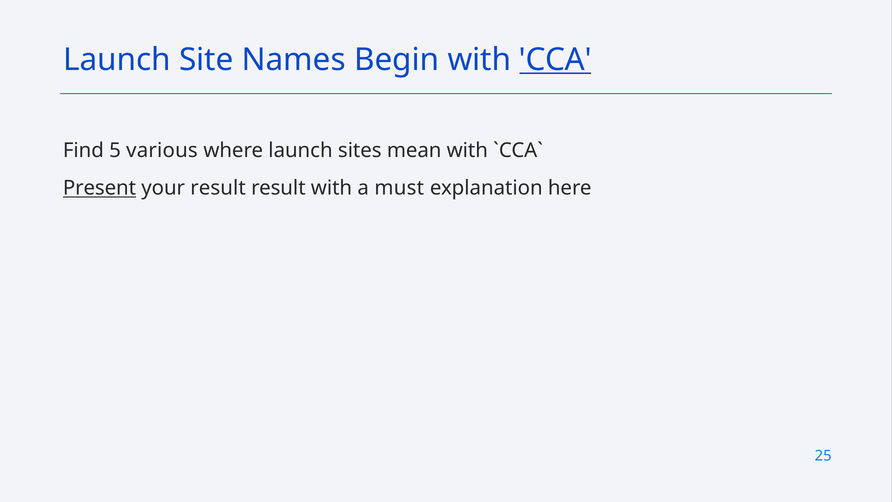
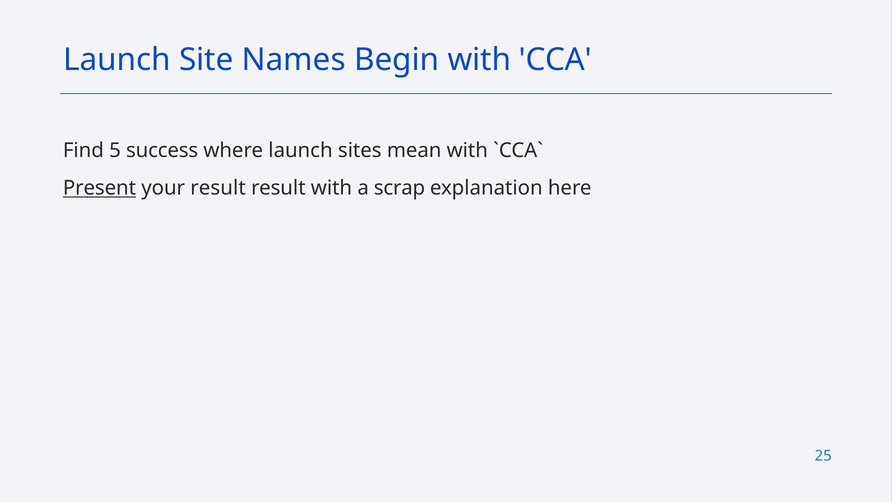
CCA underline: present -> none (555, 60)
various: various -> success (162, 151)
must: must -> scrap (399, 188)
